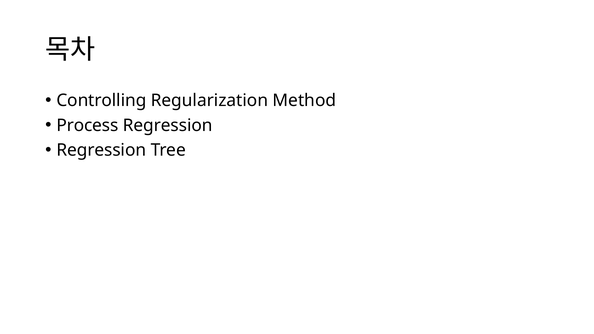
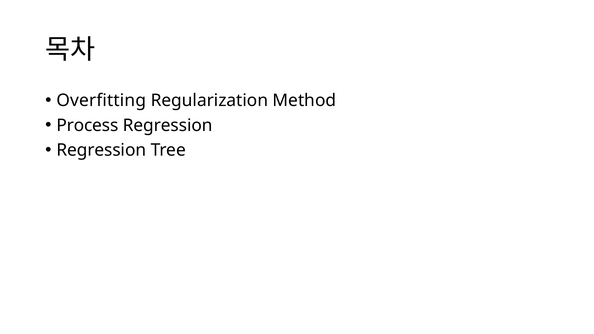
Controlling: Controlling -> Overfitting (101, 100)
